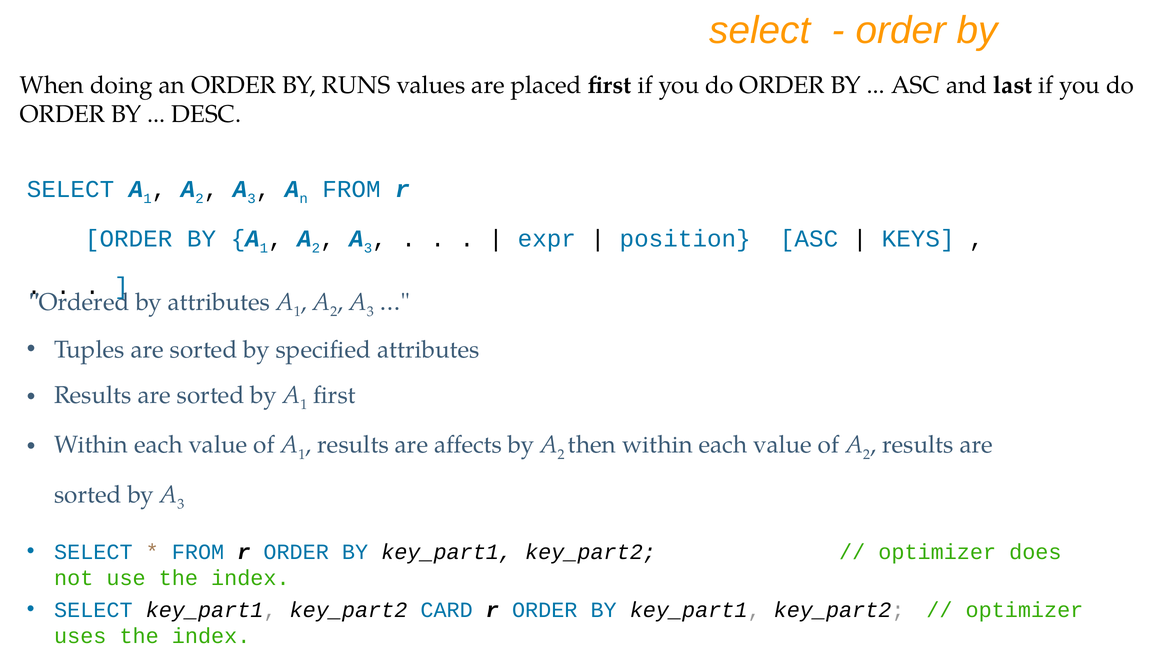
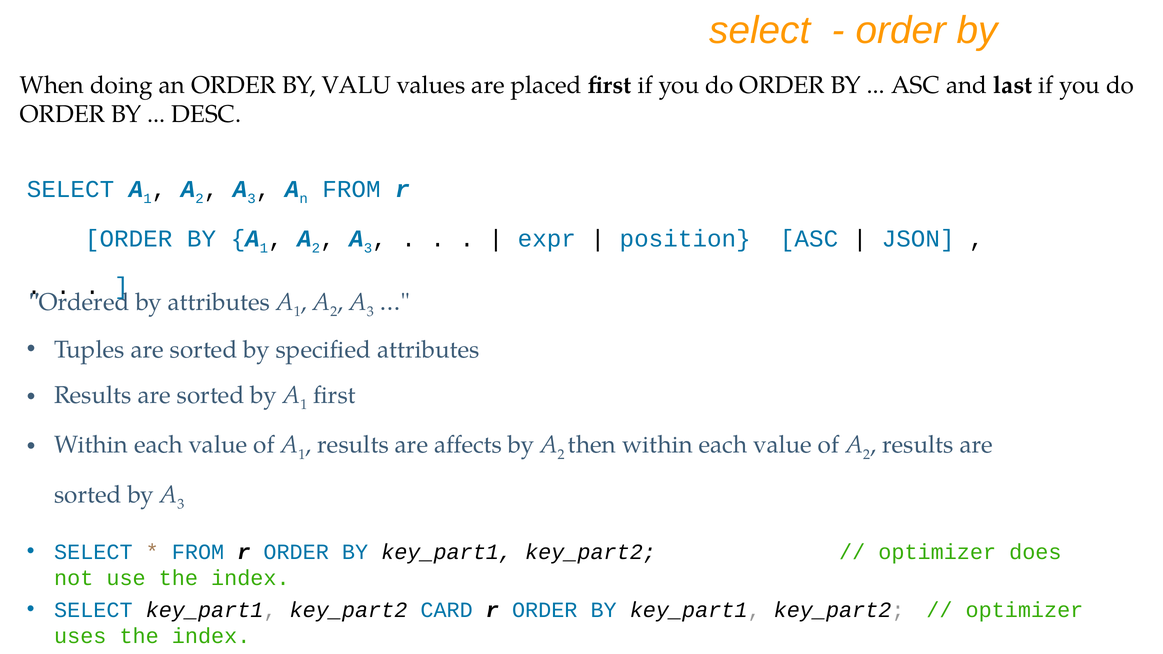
RUNS: RUNS -> VALU (356, 85)
KEYS: KEYS -> JSON (918, 239)
